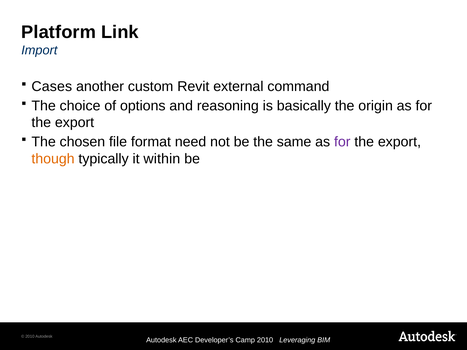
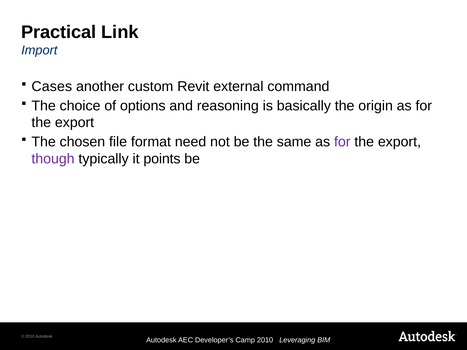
Platform: Platform -> Practical (59, 32)
though colour: orange -> purple (53, 159)
within: within -> points (162, 159)
